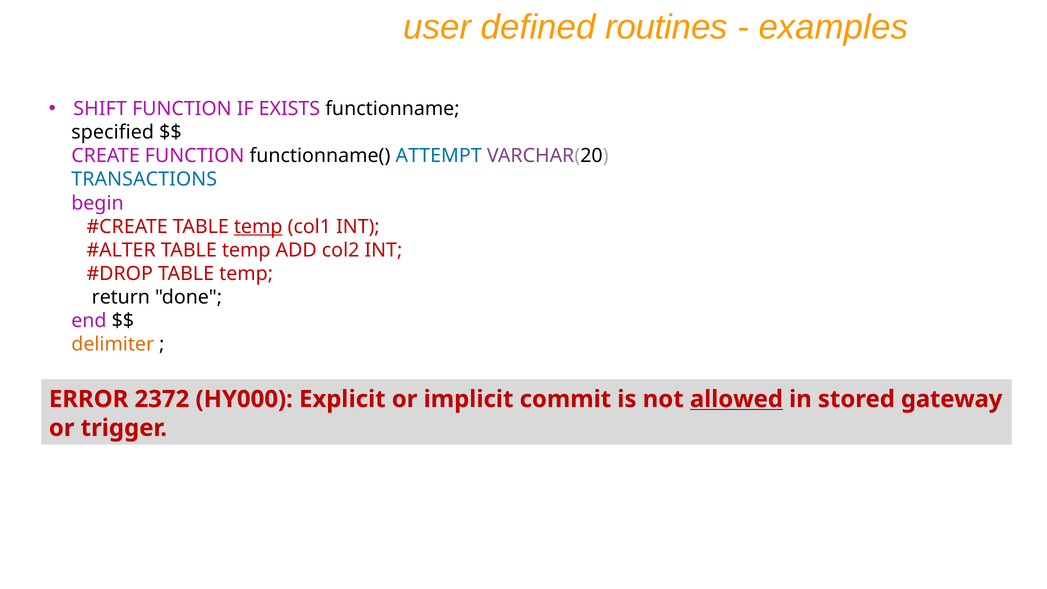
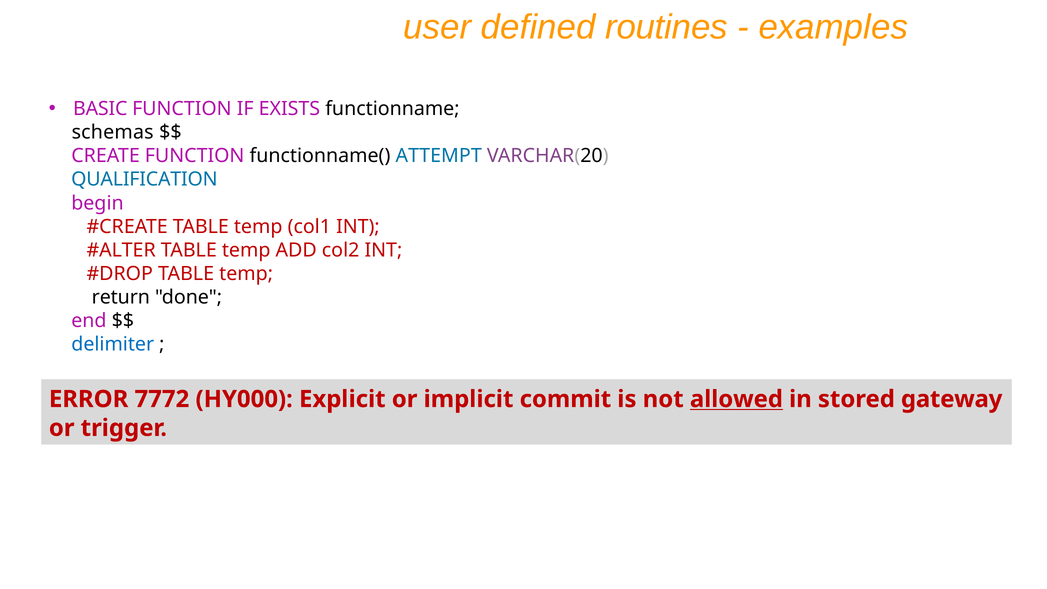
SHIFT: SHIFT -> BASIC (100, 109)
specified: specified -> schemas (113, 132)
TRANSACTIONS: TRANSACTIONS -> QUALIFICATION (144, 179)
temp underline: present -> none (258, 227)
delimiter colour: orange -> blue (113, 344)
2372: 2372 -> 7772 (162, 399)
